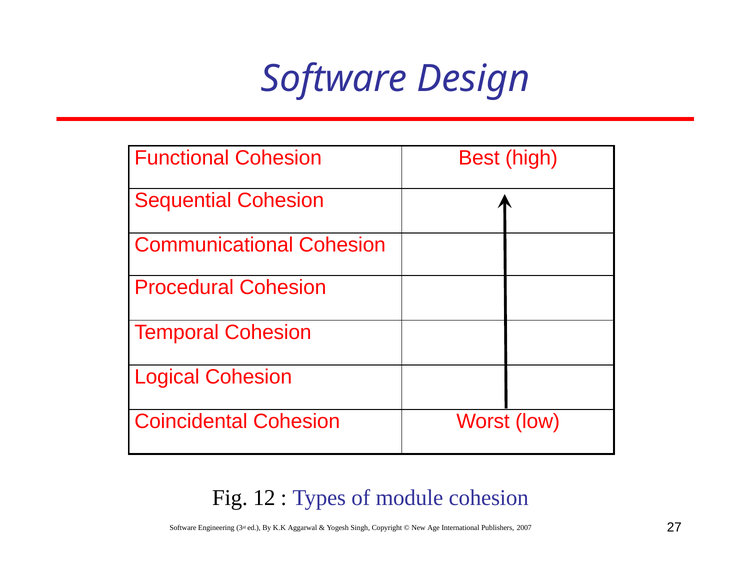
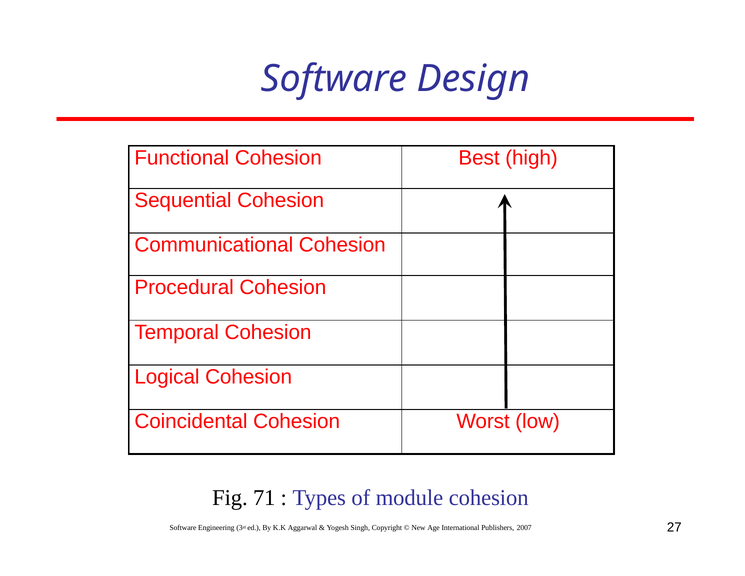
12: 12 -> 71 (264, 497)
